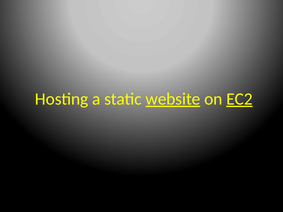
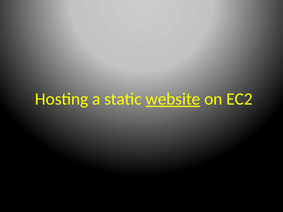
EC2 underline: present -> none (239, 99)
